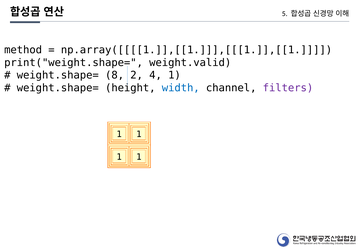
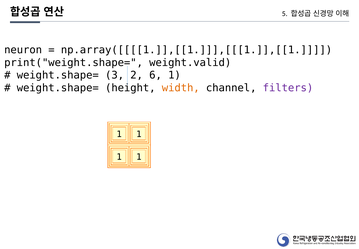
method: method -> neuron (23, 50)
8: 8 -> 3 (115, 75)
4: 4 -> 6 (156, 75)
width colour: blue -> orange (181, 88)
